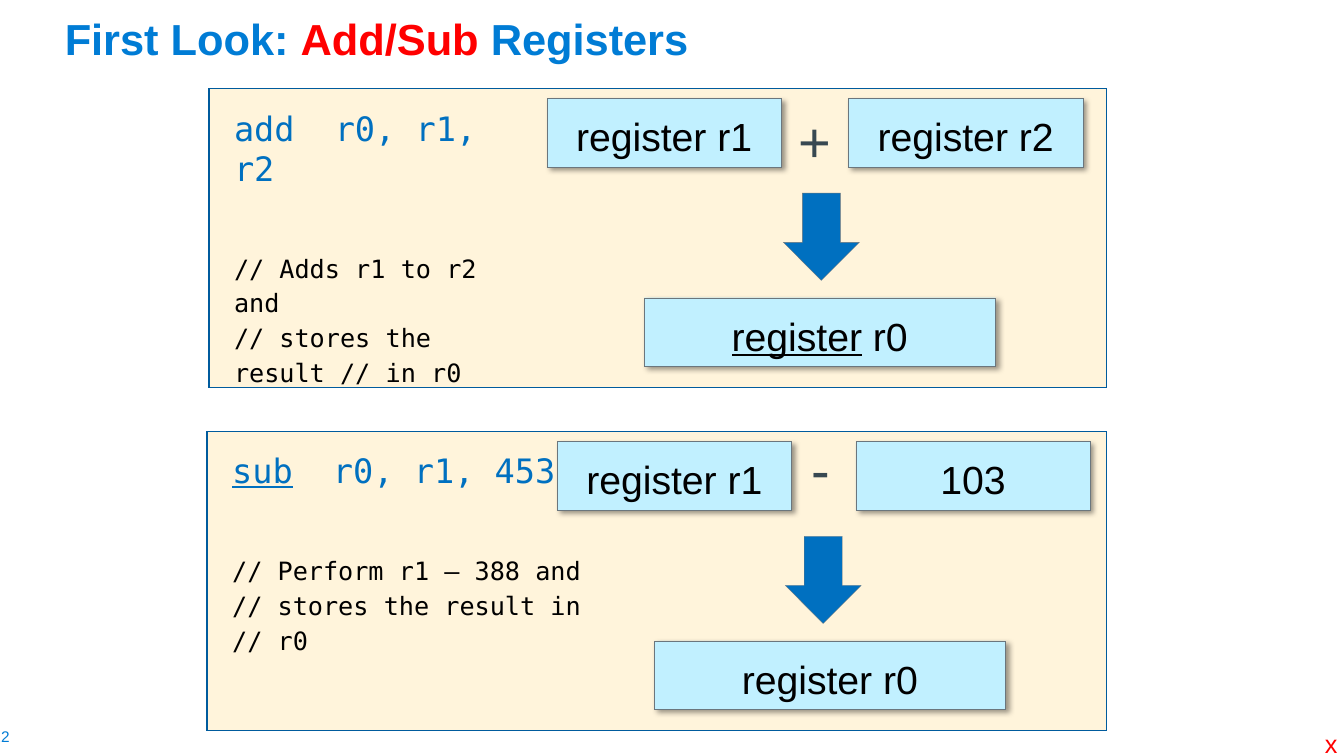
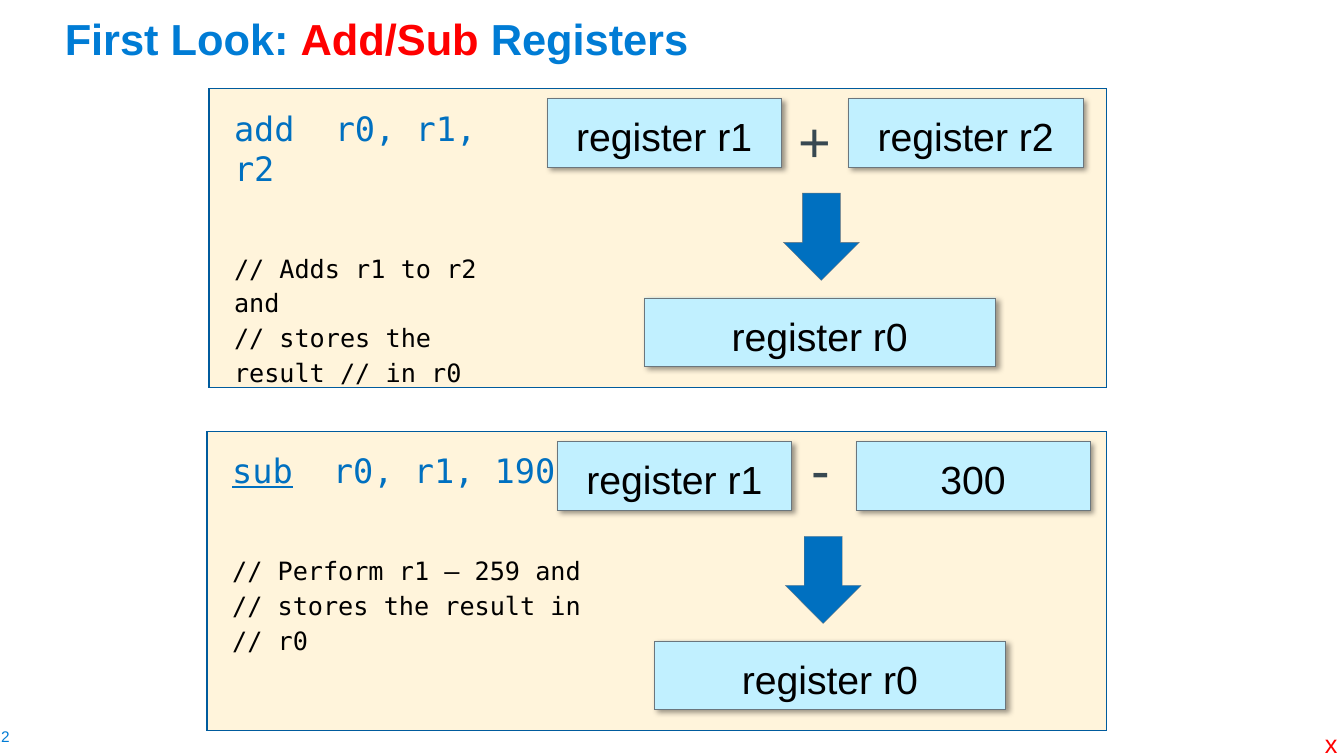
register underline: present -> none (797, 338)
453: 453 -> 190 (525, 473)
103: 103 -> 300 (973, 482)
388: 388 -> 259 (497, 573)
